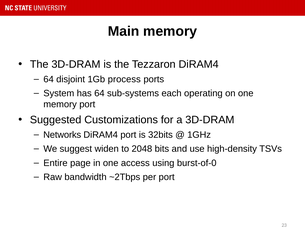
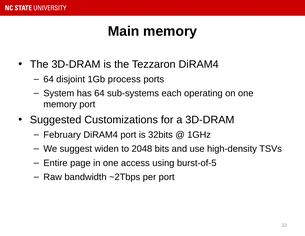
Networks: Networks -> February (62, 135)
burst-of-0: burst-of-0 -> burst-of-5 (197, 163)
